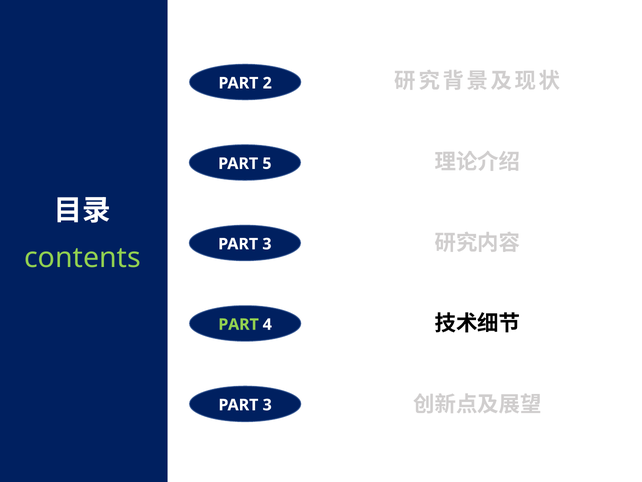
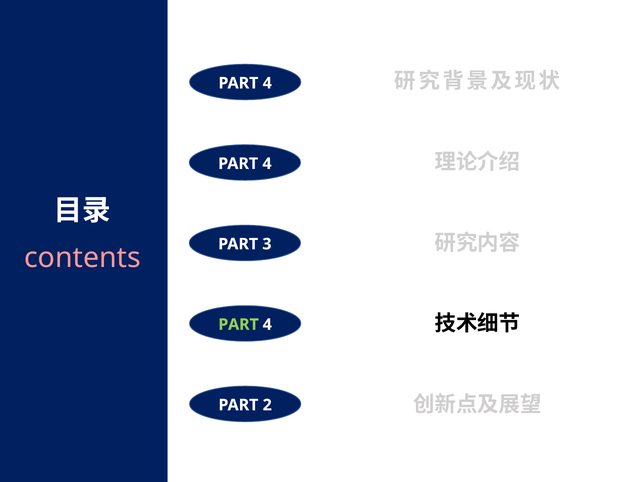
2: 2 -> 4 (267, 83)
5: 5 -> 4 (267, 163)
contents colour: light green -> pink (82, 257)
3: 3 -> 2 (267, 405)
